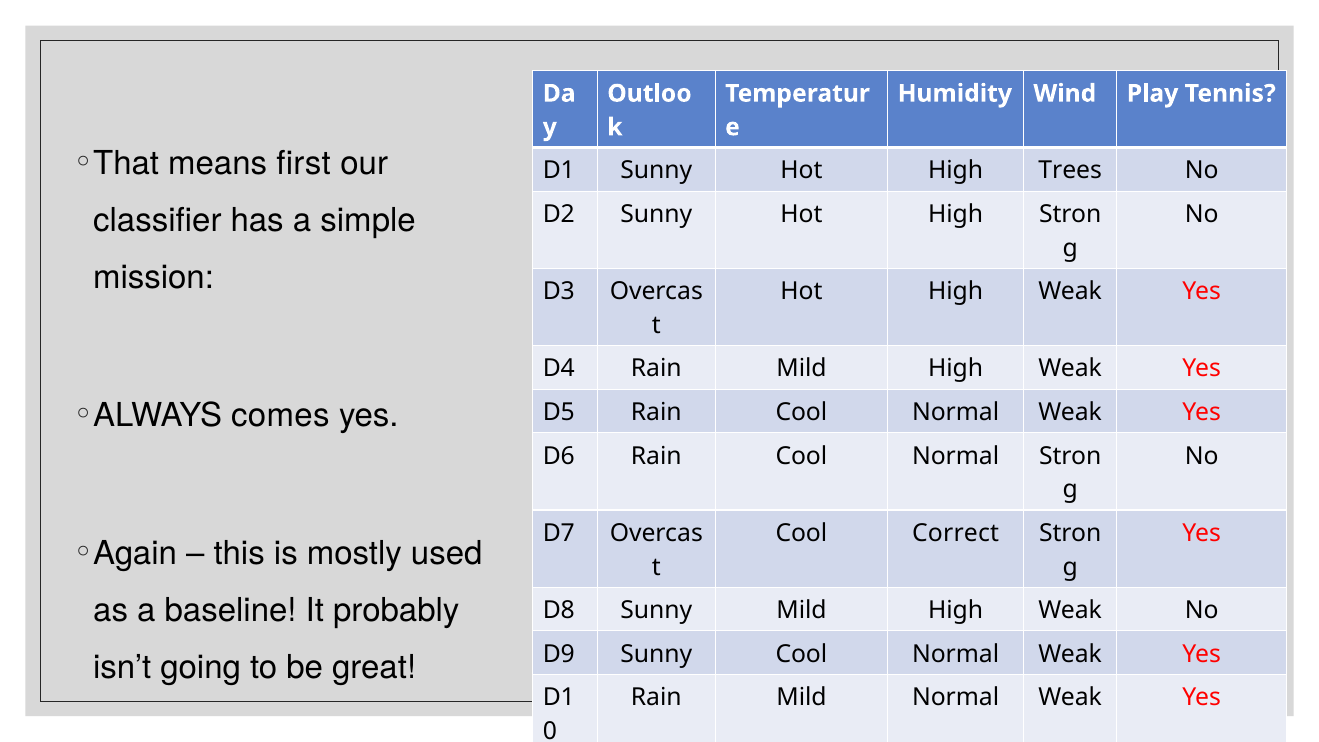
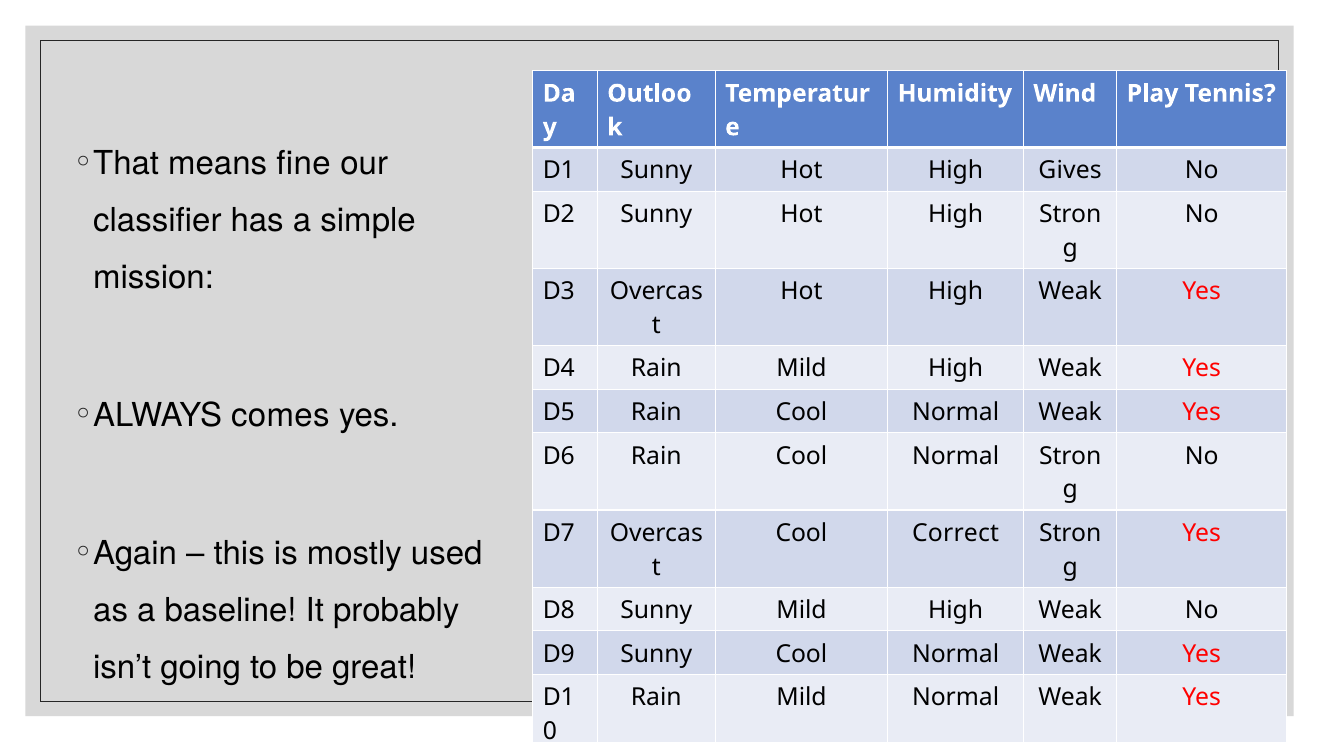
first: first -> fine (304, 164)
Trees: Trees -> Gives (1070, 171)
